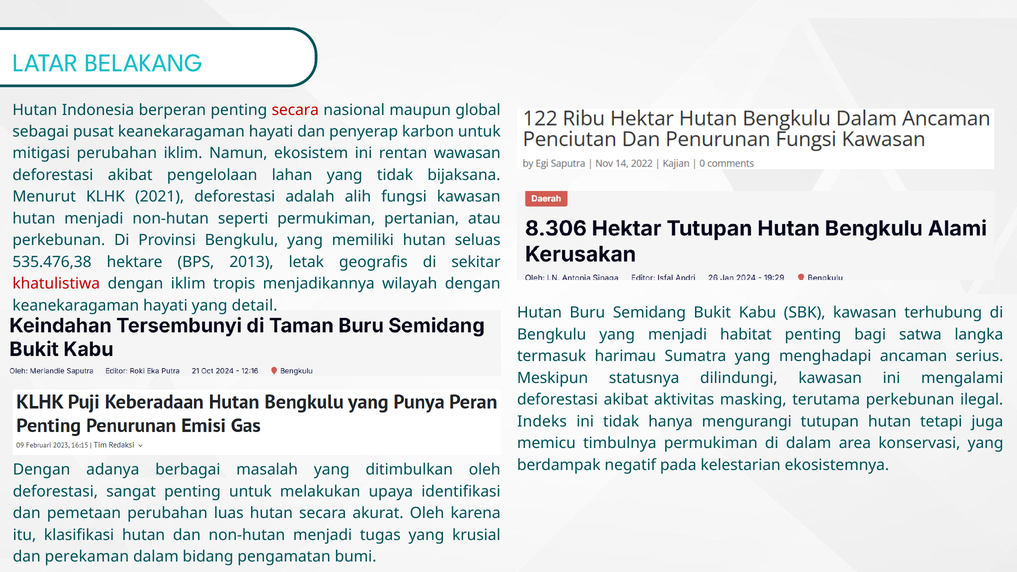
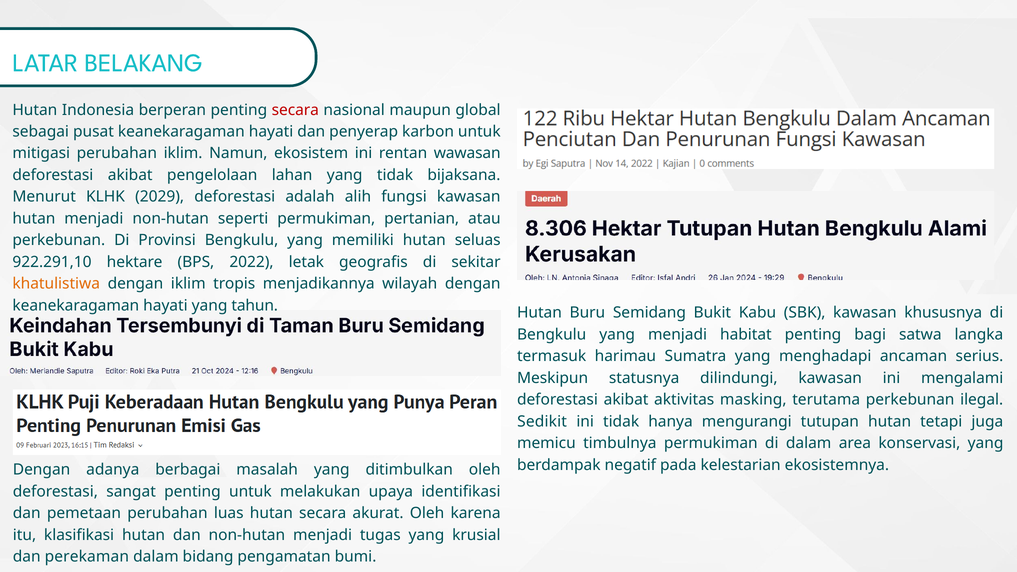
2021: 2021 -> 2029 (160, 197)
535.476,38: 535.476,38 -> 922.291,10 (52, 262)
2013: 2013 -> 2022 (252, 262)
khatulistiwa colour: red -> orange (56, 284)
detail: detail -> tahun (255, 306)
terhubung: terhubung -> khususnya (943, 313)
Indeks: Indeks -> Sedikit (542, 422)
